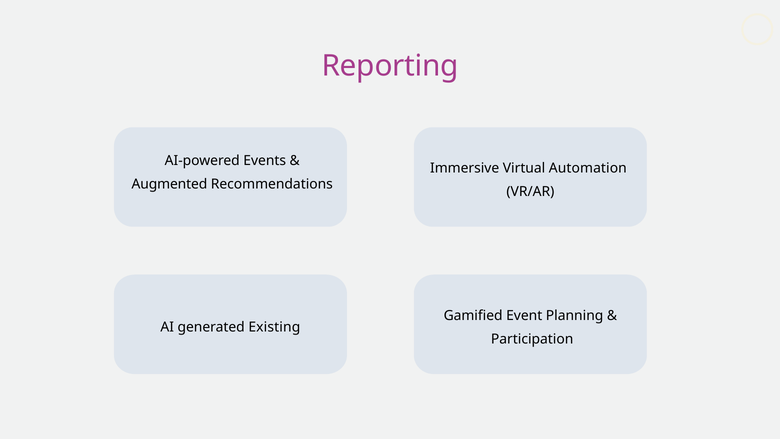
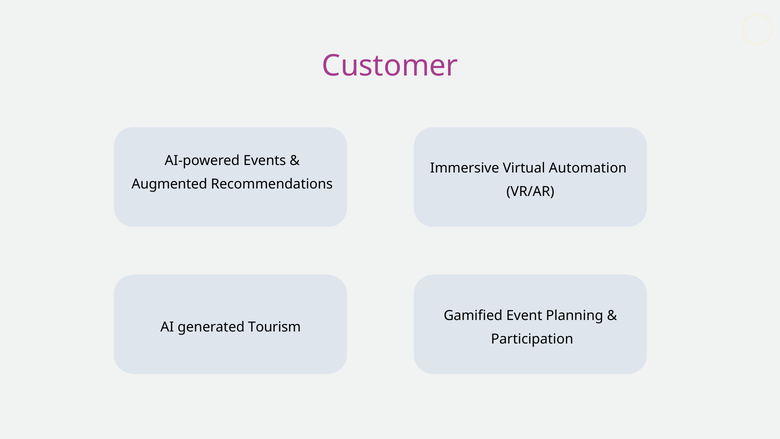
Reporting: Reporting -> Customer (390, 66)
Existing: Existing -> Tourism (274, 327)
